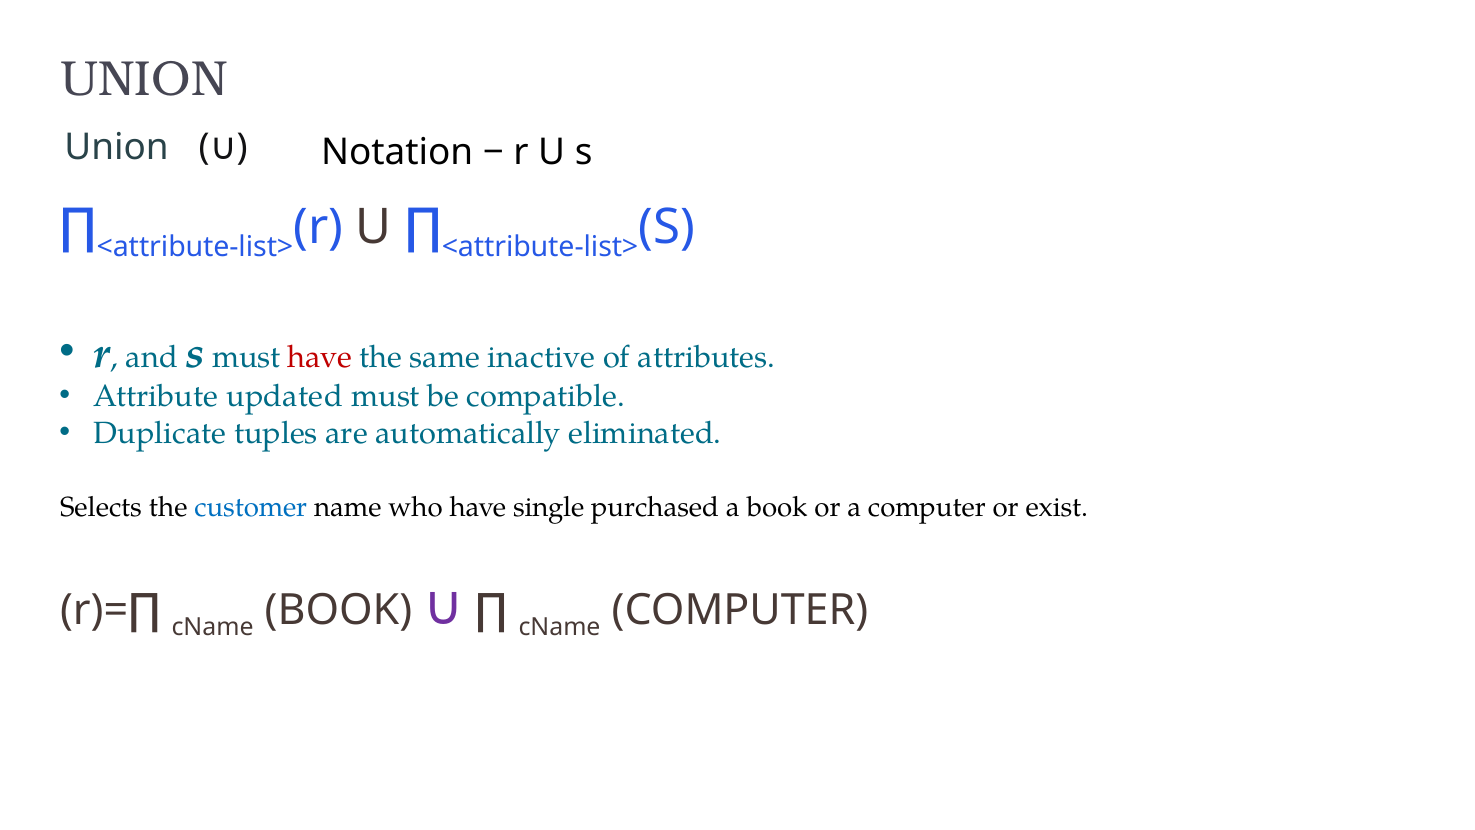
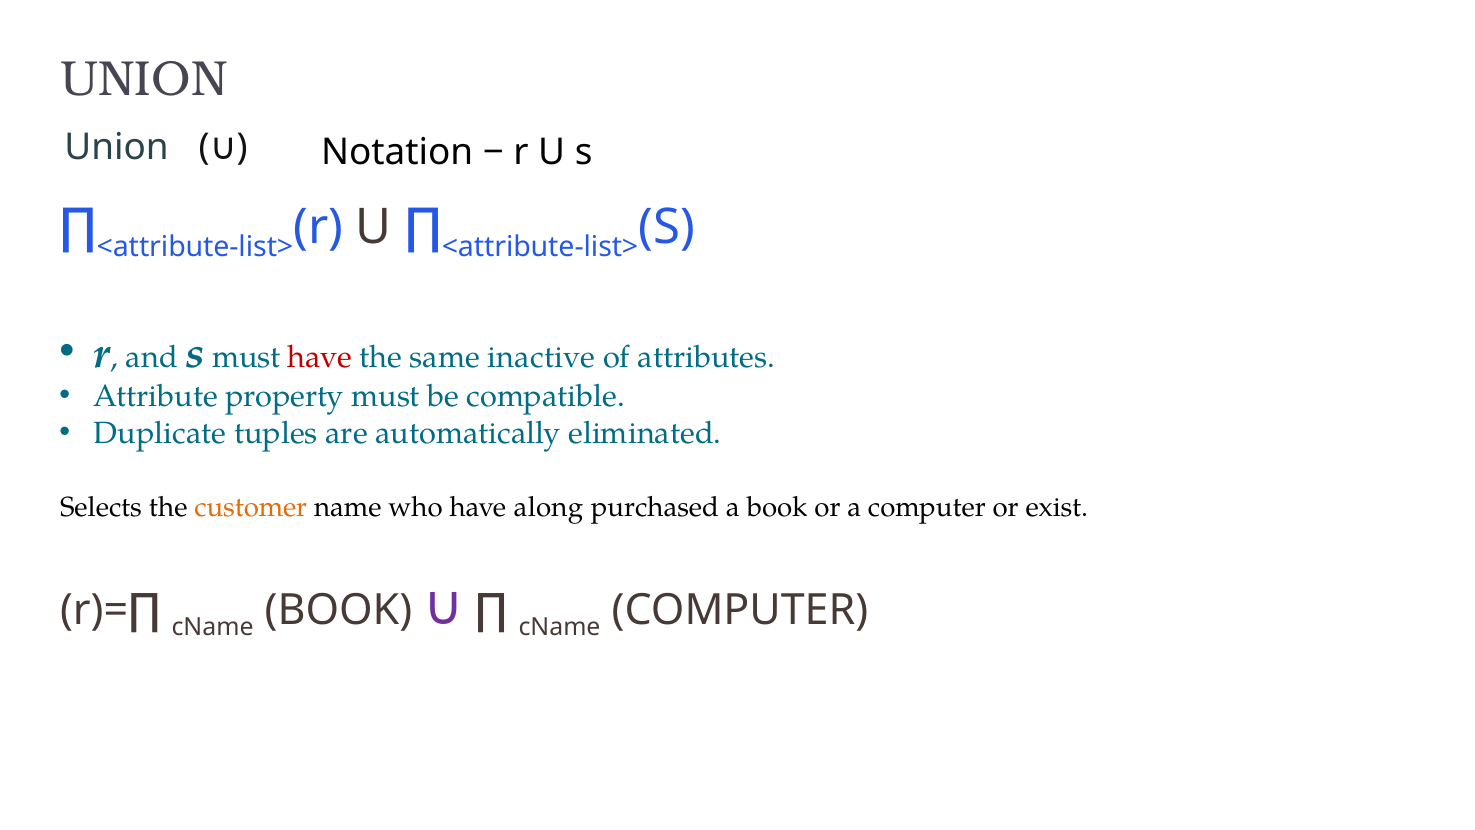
updated: updated -> property (285, 396)
customer colour: blue -> orange (251, 507)
single: single -> along (548, 507)
